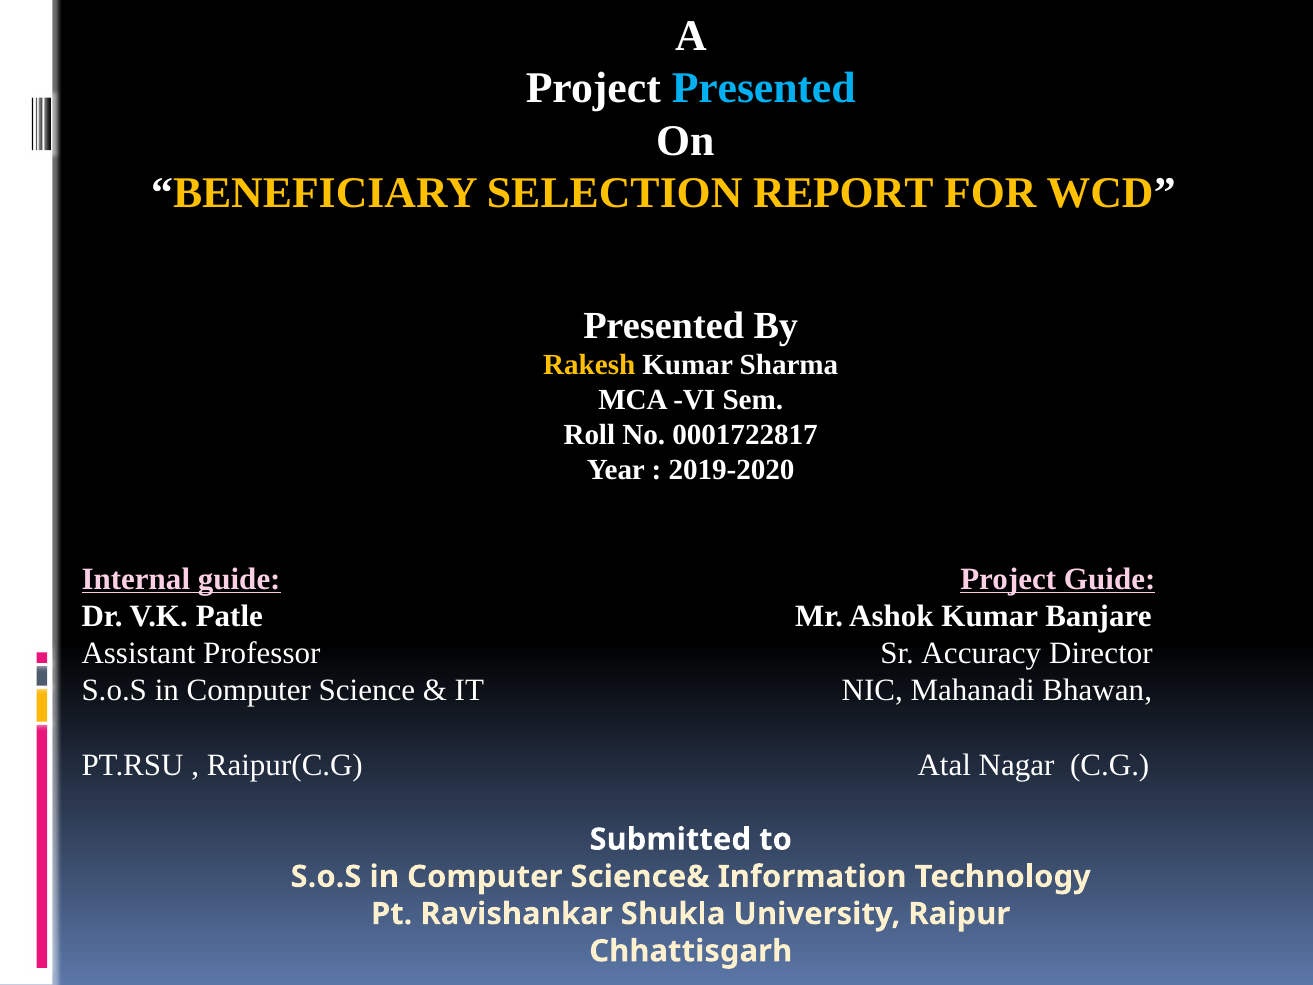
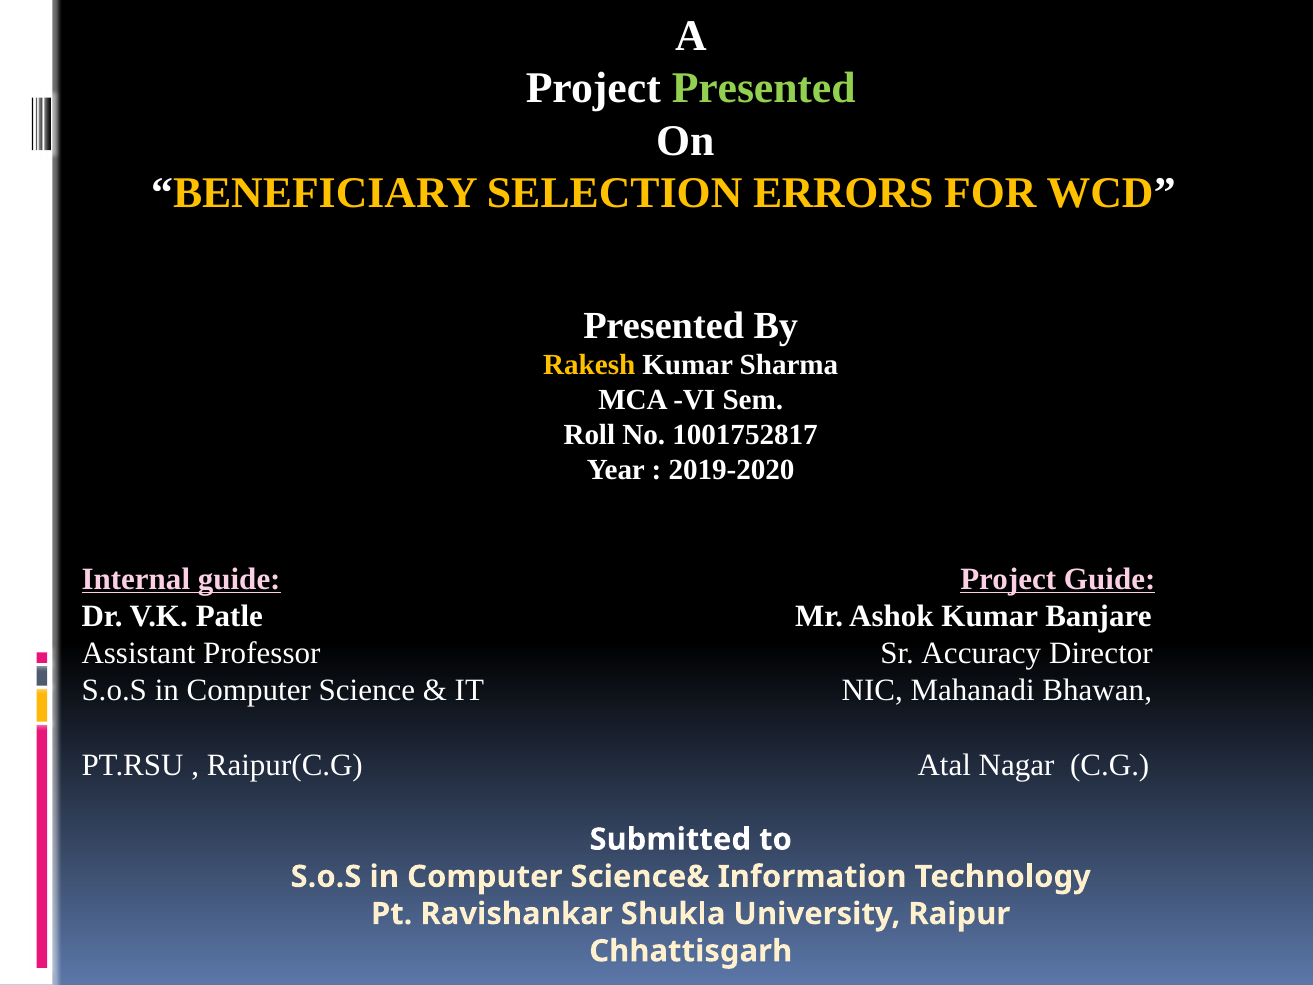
Presented colour: light blue -> light green (764, 88)
REPORT: REPORT -> ERRORS (843, 193)
0001722817: 0001722817 -> 1001752817 (745, 435)
